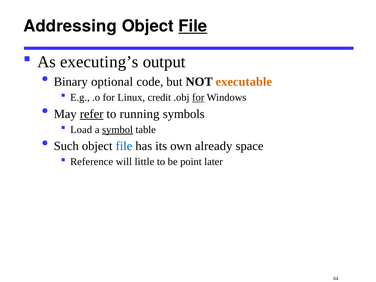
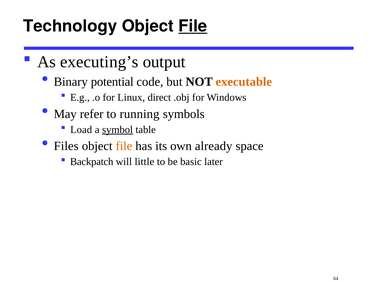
Addressing: Addressing -> Technology (70, 26)
optional: optional -> potential (112, 82)
credit: credit -> direct (159, 97)
for underline: present -> none (198, 97)
refer underline: present -> none (92, 114)
Such: Such -> Files (66, 146)
file colour: blue -> orange (124, 146)
Reference: Reference -> Backpatch (92, 162)
point: point -> basic (191, 162)
